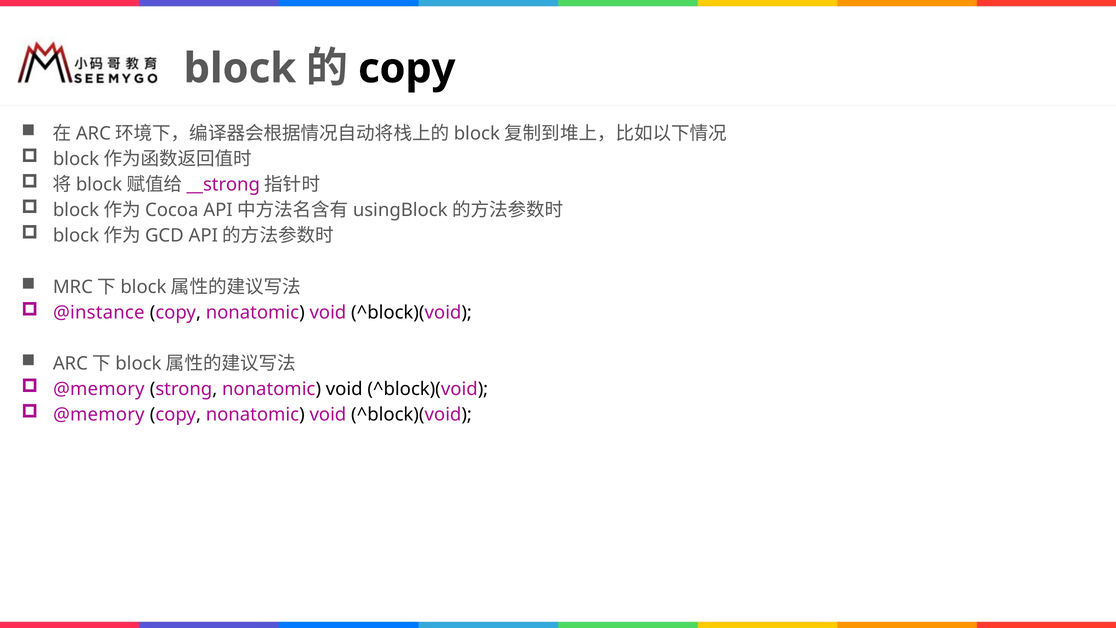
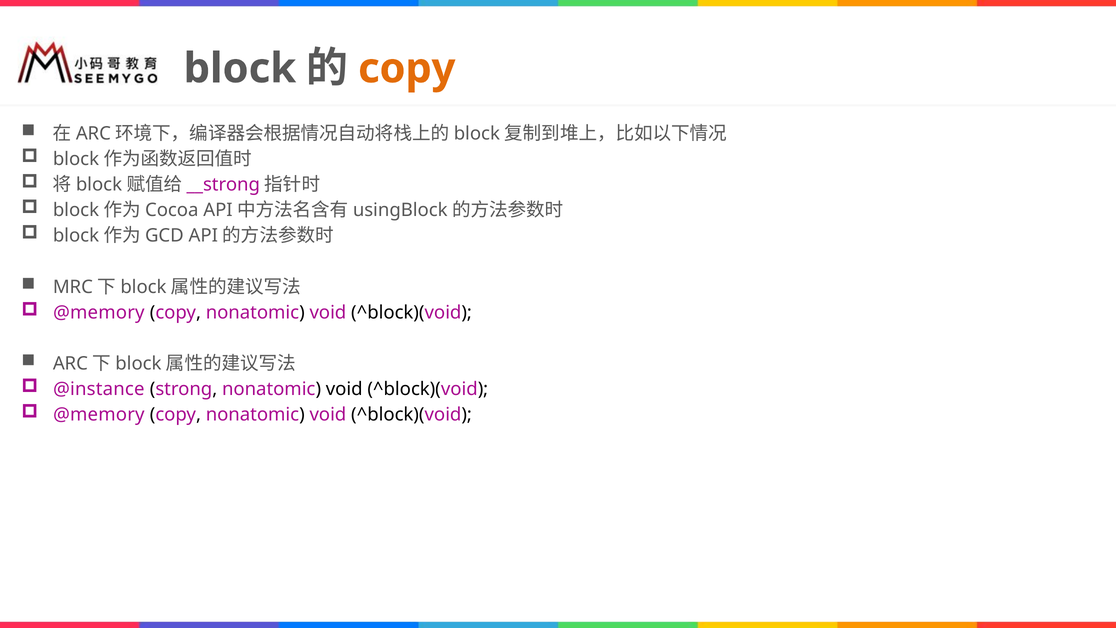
copy colour: black -> orange (407, 69)
@instance: @instance -> @memory (99, 312)
@memory: @memory -> @instance (99, 389)
